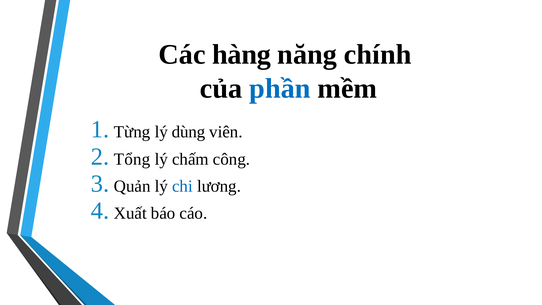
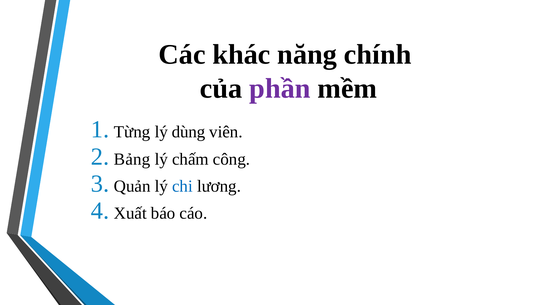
hàng: hàng -> khác (241, 54)
phần colour: blue -> purple (280, 88)
Tổng: Tổng -> Bảng (132, 159)
